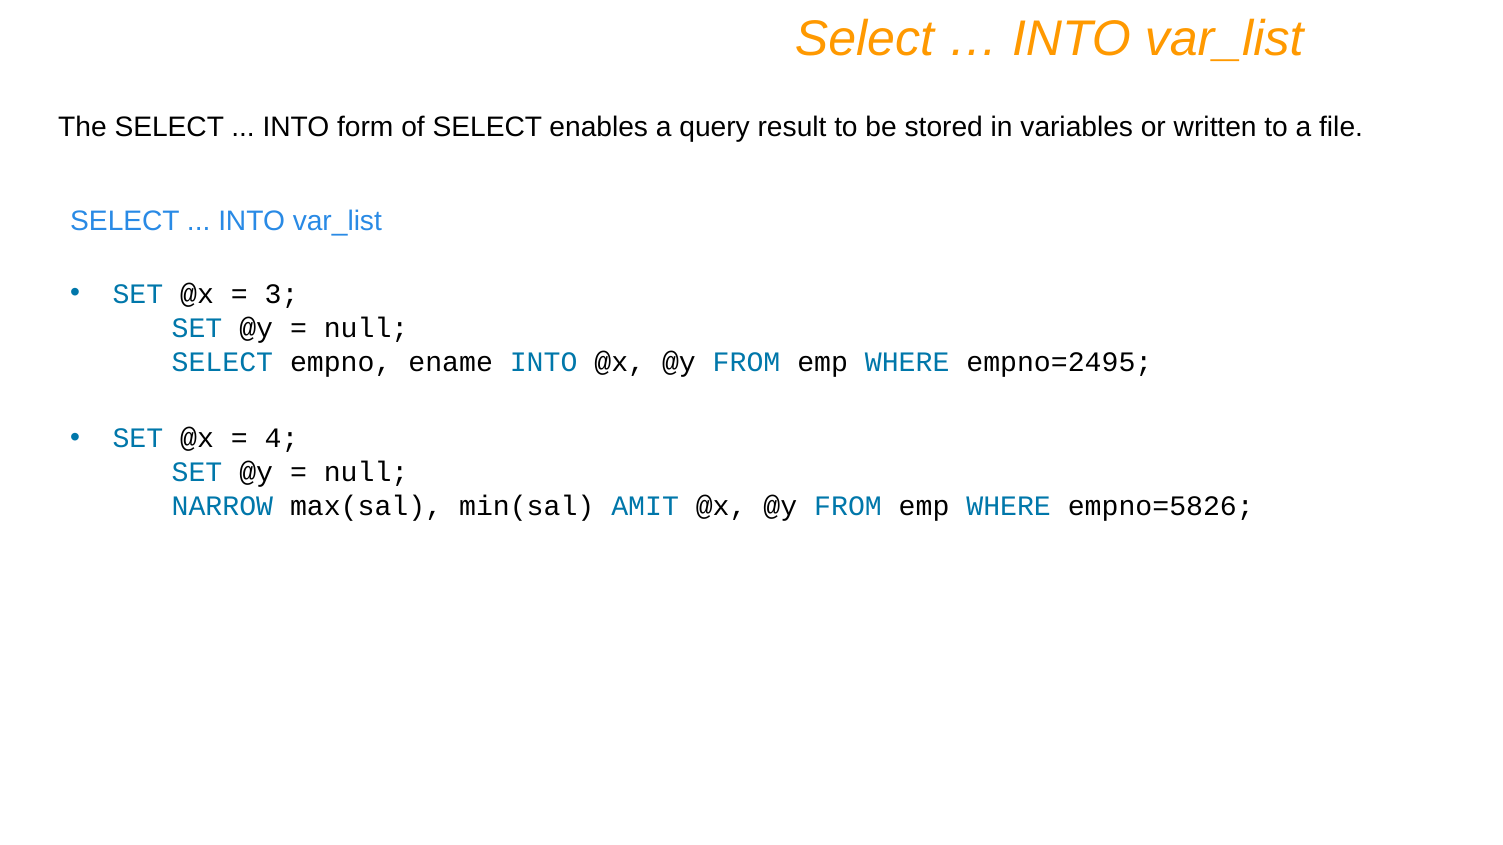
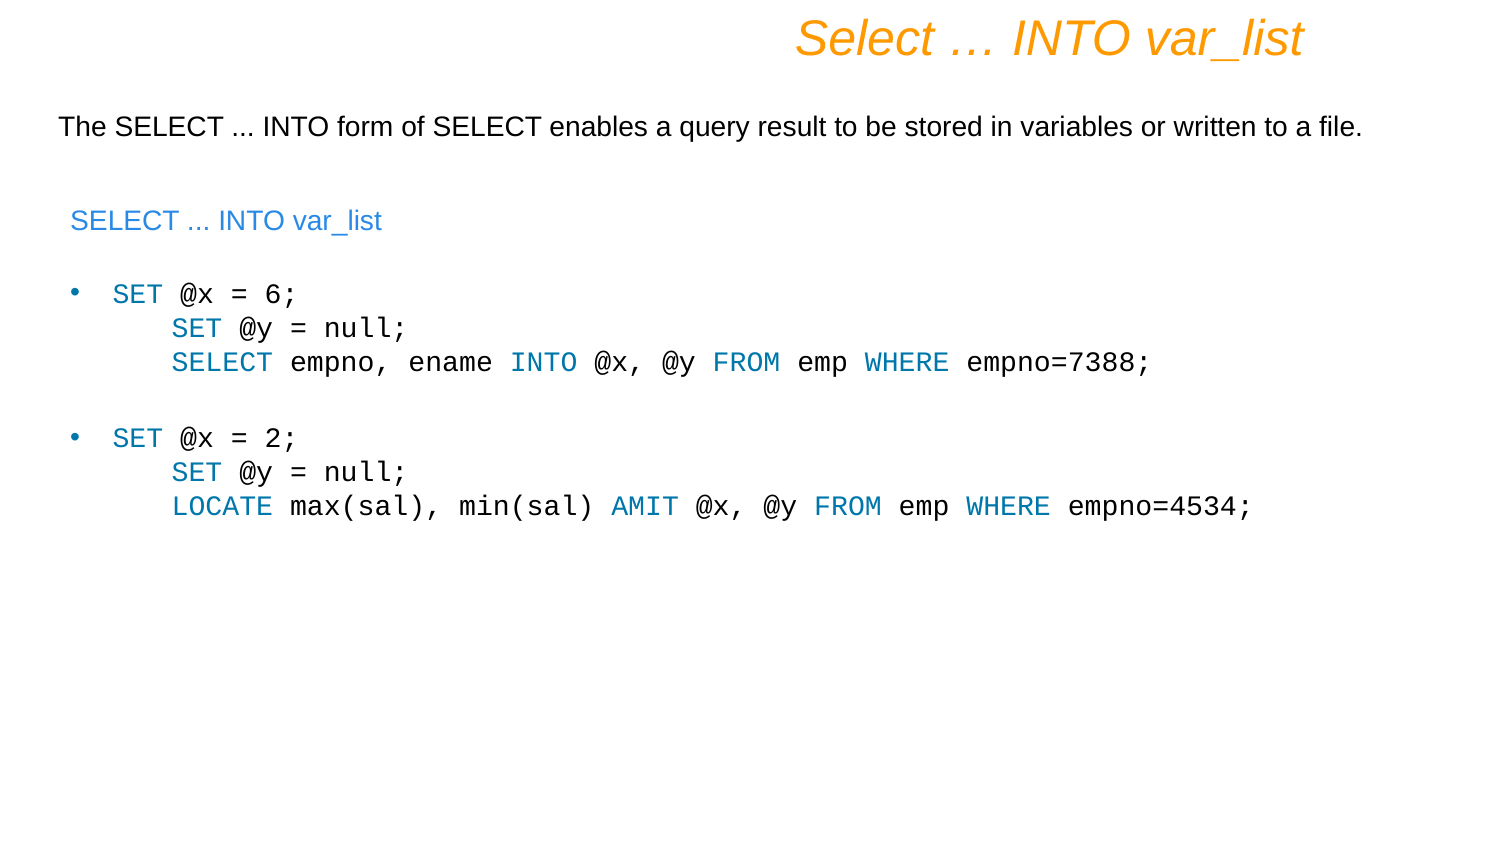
3: 3 -> 6 (282, 294)
empno=2495: empno=2495 -> empno=7388 (1059, 362)
4: 4 -> 2 (282, 438)
NARROW: NARROW -> LOCATE (222, 506)
empno=5826: empno=5826 -> empno=4534 (1161, 506)
